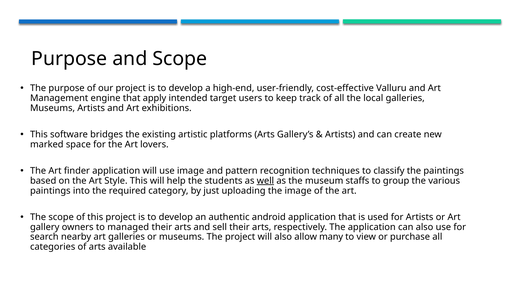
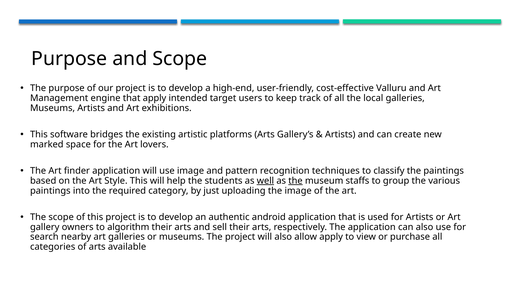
the underline: none -> present (295, 181)
managed: managed -> algorithm (128, 227)
allow many: many -> apply (331, 237)
